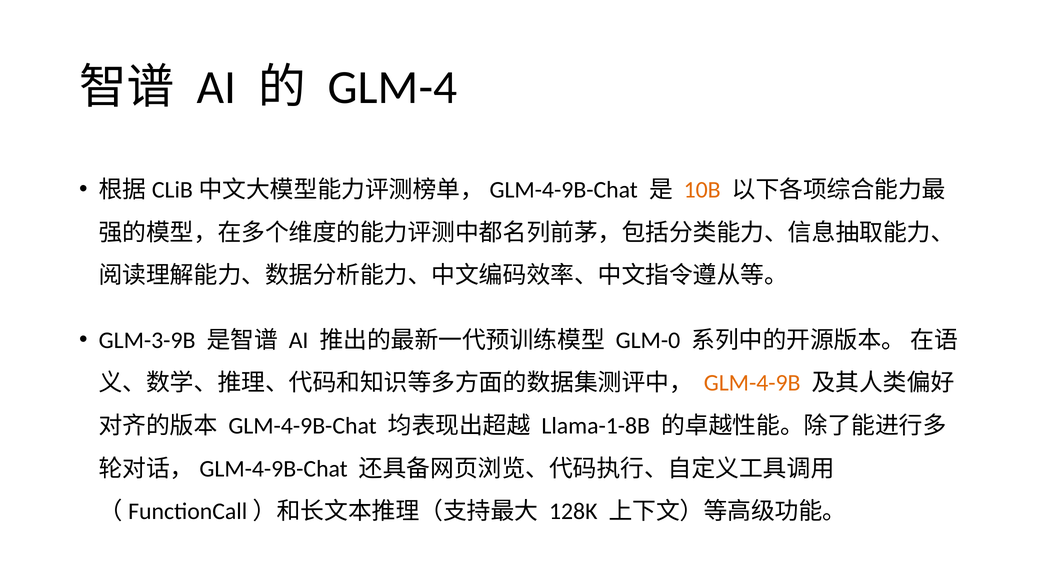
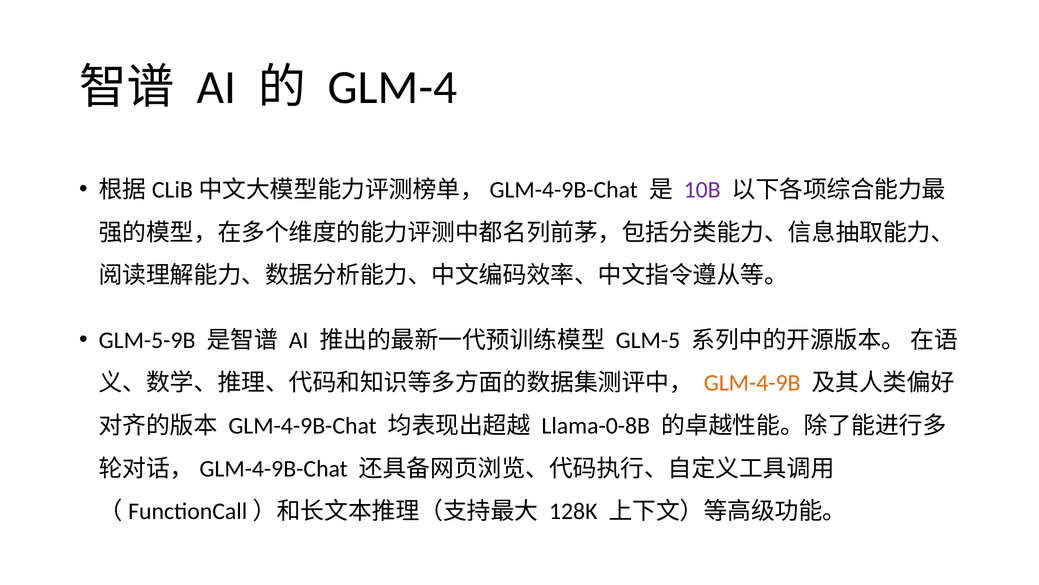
10B colour: orange -> purple (702, 190)
GLM-3-9B: GLM-3-9B -> GLM-5-9B (147, 340)
GLM-0: GLM-0 -> GLM-5 (648, 340)
Llama-1-8B: Llama-1-8B -> Llama-0-8B (596, 425)
